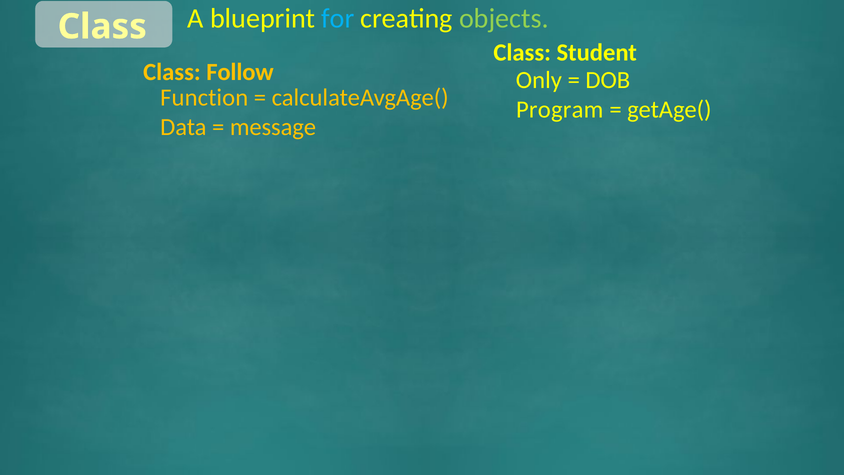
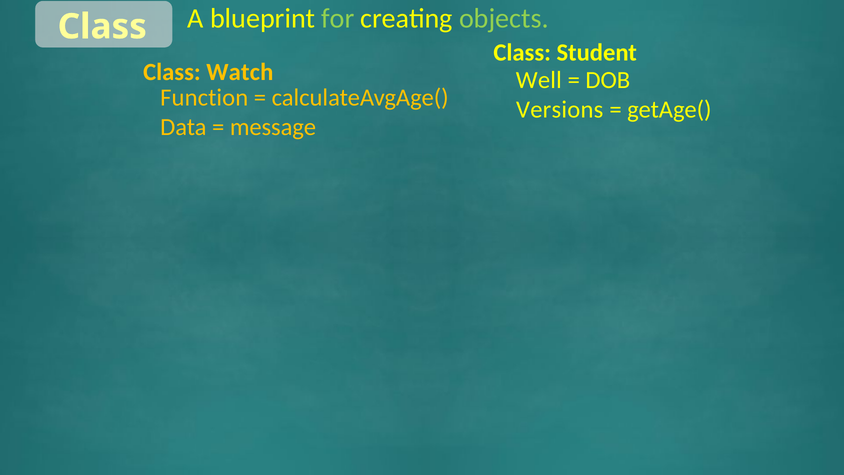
for colour: light blue -> light green (338, 18)
Follow: Follow -> Watch (240, 72)
Only: Only -> Well (539, 80)
Program: Program -> Versions (560, 110)
